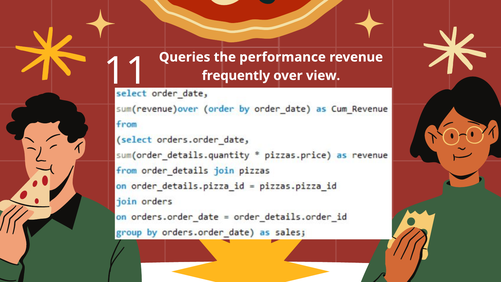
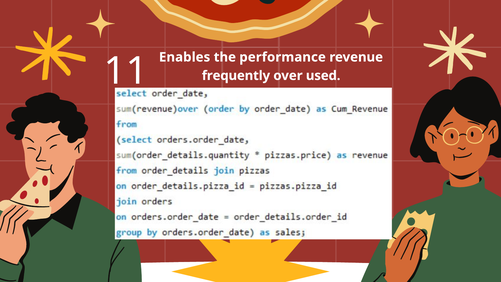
Queries: Queries -> Enables (185, 57)
view: view -> used (323, 76)
